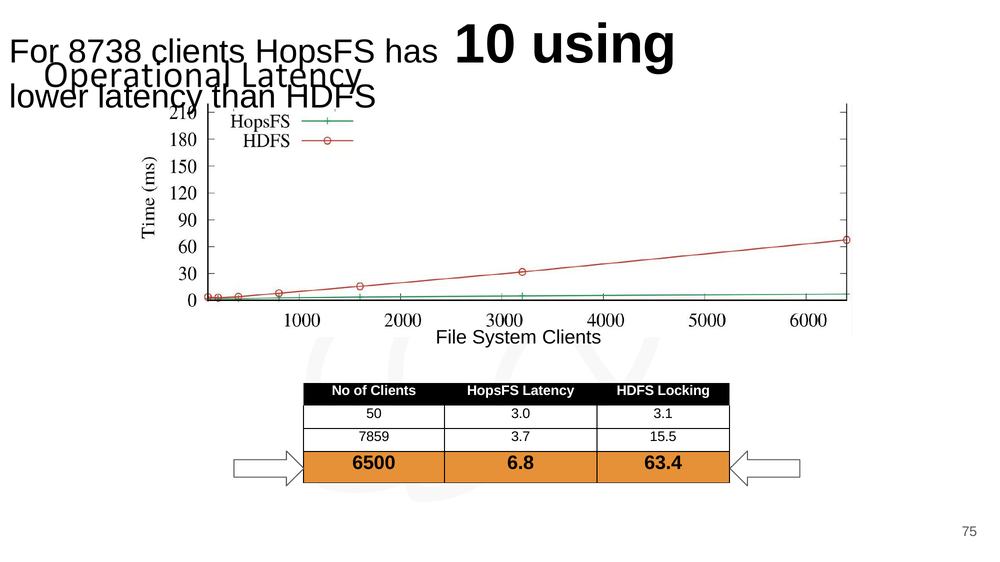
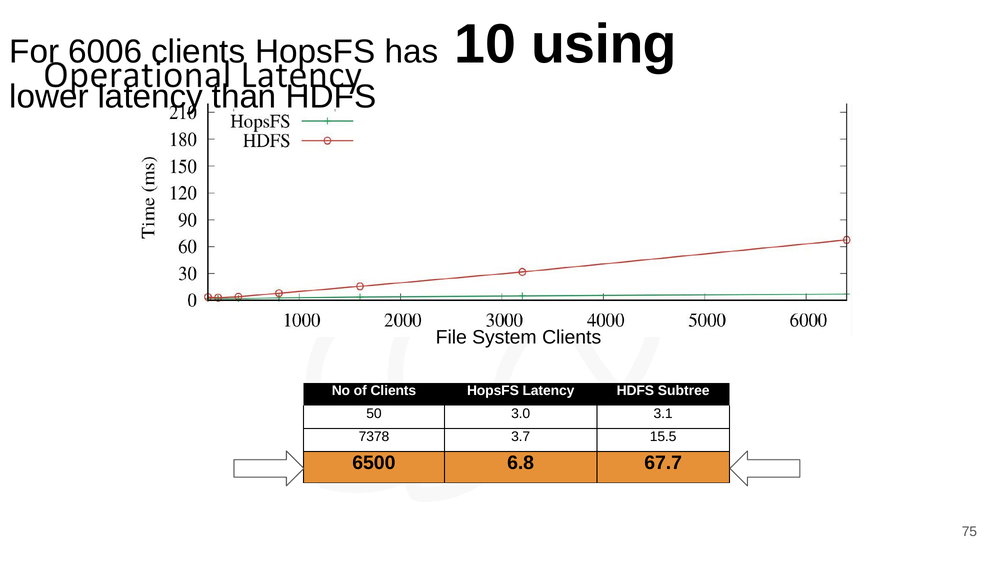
8738: 8738 -> 6006 (105, 52)
Locking: Locking -> Subtree (684, 391)
7859: 7859 -> 7378 (374, 437)
63.4: 63.4 -> 67.7 (663, 463)
